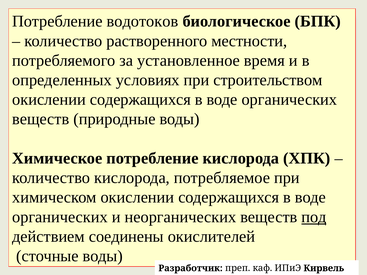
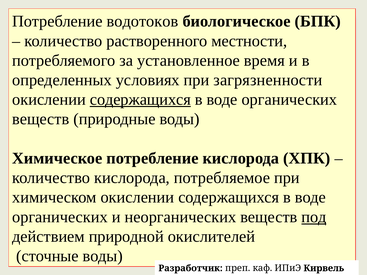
строительством: строительством -> загрязненности (268, 80)
содержащихся underline: none -> present (140, 100)
соединены: соединены -> природной (126, 237)
